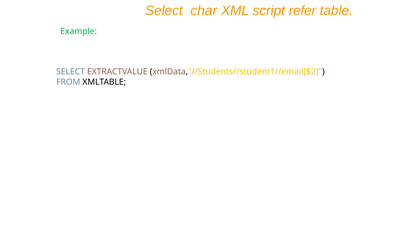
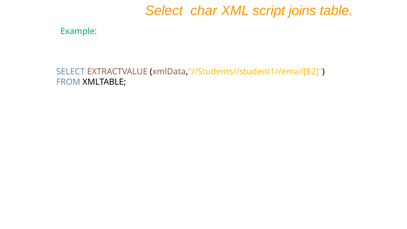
refer: refer -> joins (302, 11)
